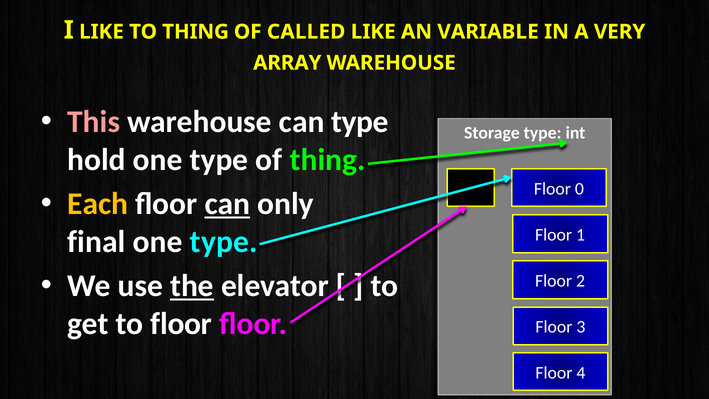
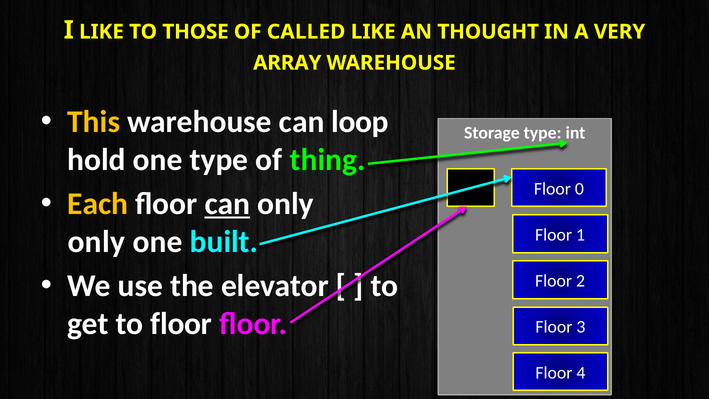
TO THING: THING -> THOSE (196, 32)
VARIABLE: VARIABLE -> THOUGHT (488, 32)
This colour: pink -> yellow (94, 122)
can type: type -> loop (360, 122)
final: final -> only (96, 242)
type: type -> built (224, 242)
the underline: present -> none (192, 286)
